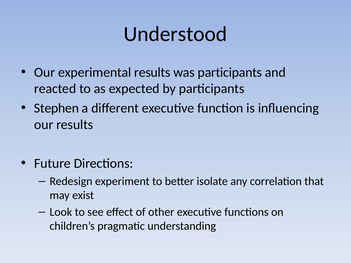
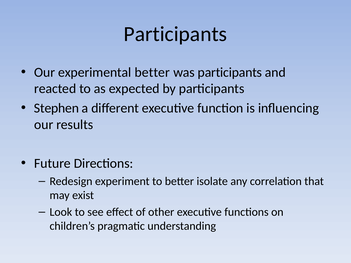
Understood: Understood -> Participants (175, 34)
experimental results: results -> better (152, 72)
